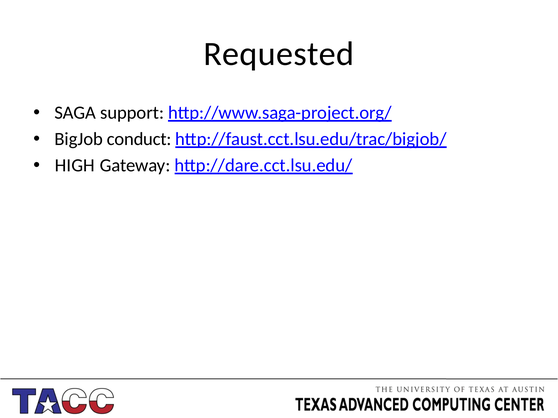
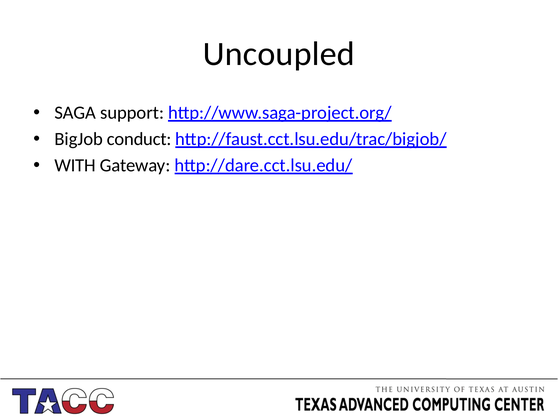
Requested: Requested -> Uncoupled (279, 54)
HIGH: HIGH -> WITH (75, 166)
